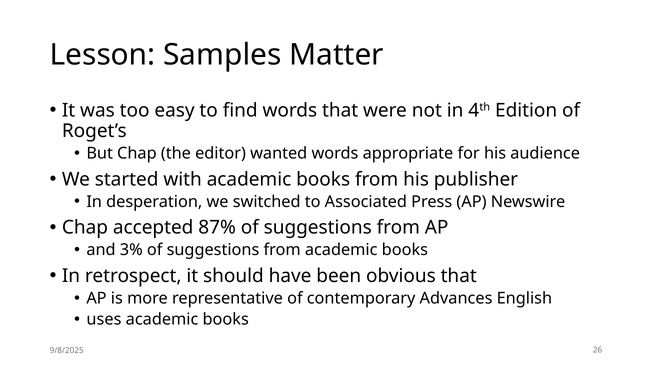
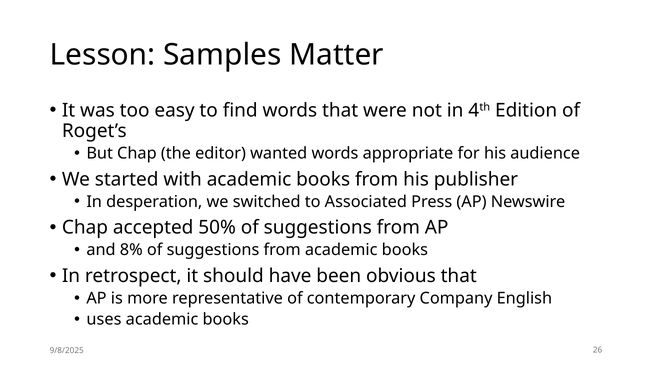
87%: 87% -> 50% (217, 227)
3%: 3% -> 8% (131, 250)
Advances: Advances -> Company (456, 298)
